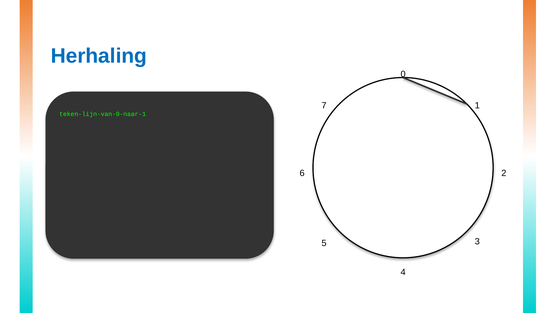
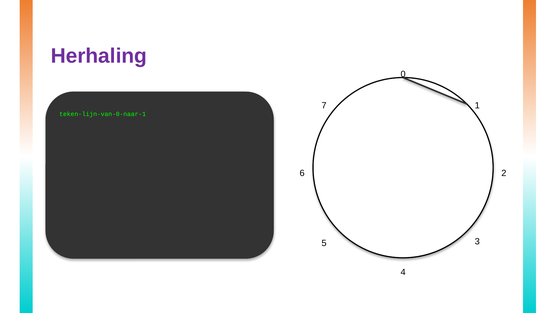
Herhaling colour: blue -> purple (99, 56)
